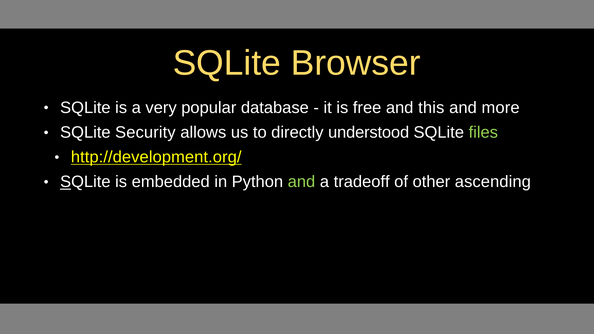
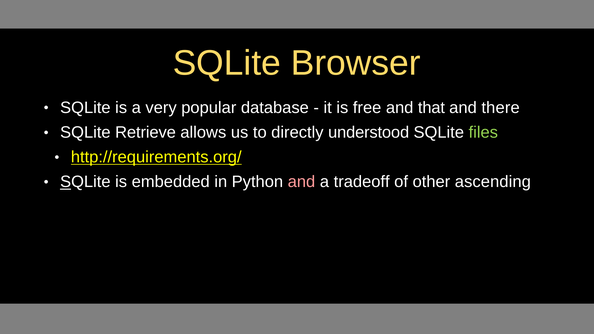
this: this -> that (431, 108)
more: more -> there (501, 108)
Security: Security -> Retrieve (146, 132)
http://development.org/: http://development.org/ -> http://requirements.org/ (156, 157)
and colour: light green -> pink (301, 182)
